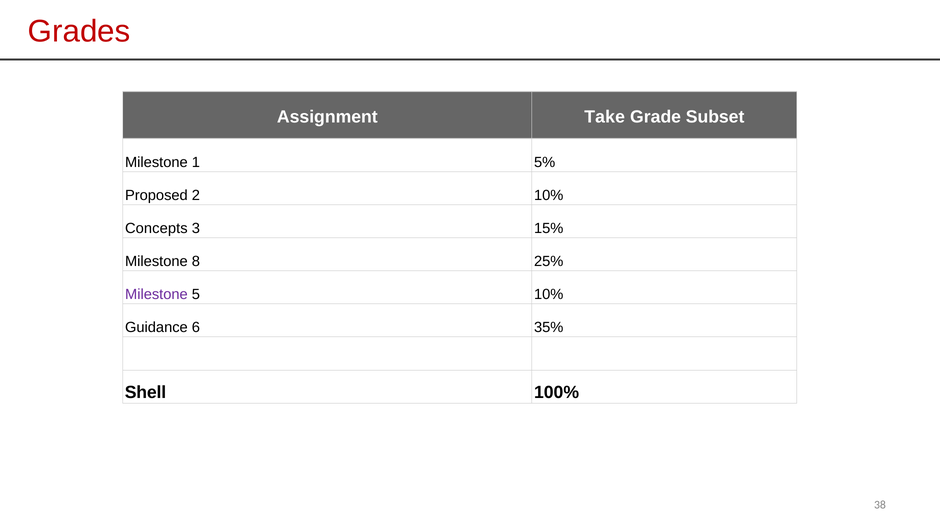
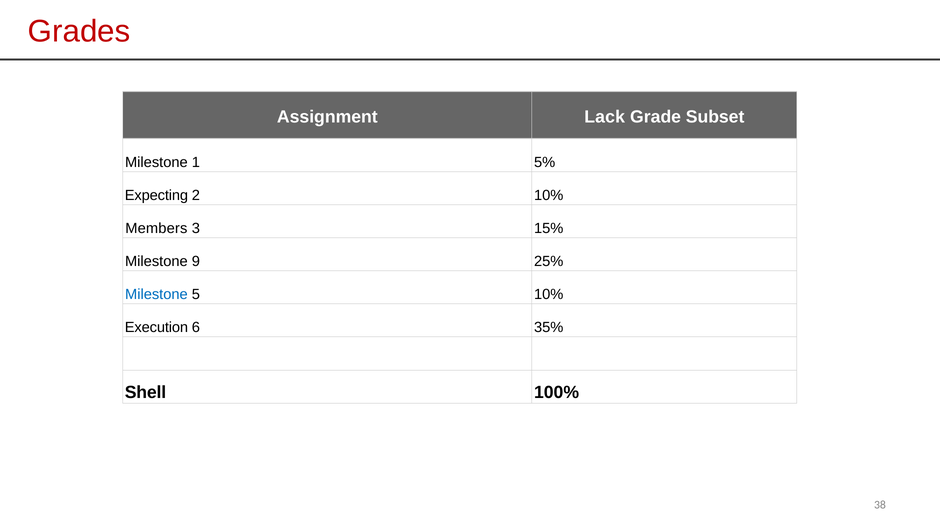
Take: Take -> Lack (605, 117)
Proposed: Proposed -> Expecting (156, 195)
Concepts: Concepts -> Members (156, 228)
8: 8 -> 9 (196, 261)
Milestone colour: purple -> blue (156, 294)
Guidance: Guidance -> Execution (156, 327)
